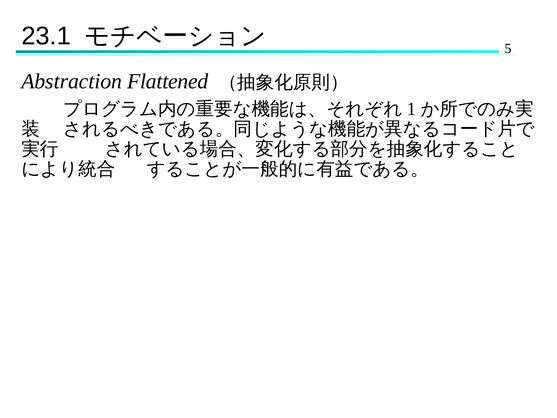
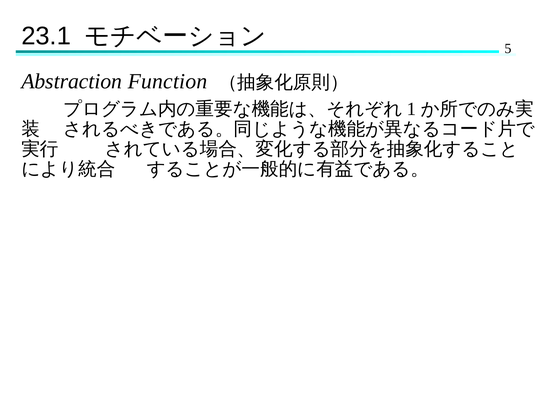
Flattened: Flattened -> Function (168, 81)
